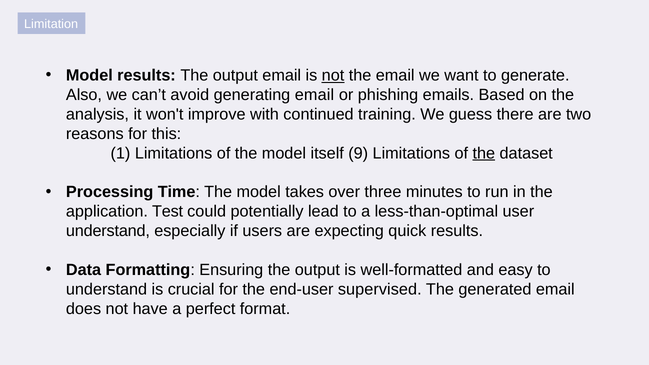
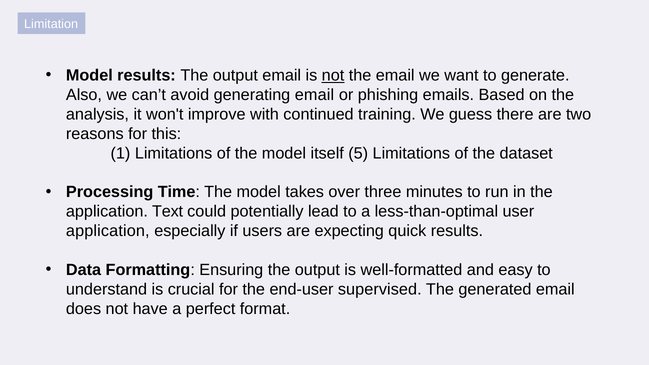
9: 9 -> 5 (358, 153)
the underline: present -> none (484, 153)
Test: Test -> Text (168, 212)
understand: understand -> application (108, 231)
